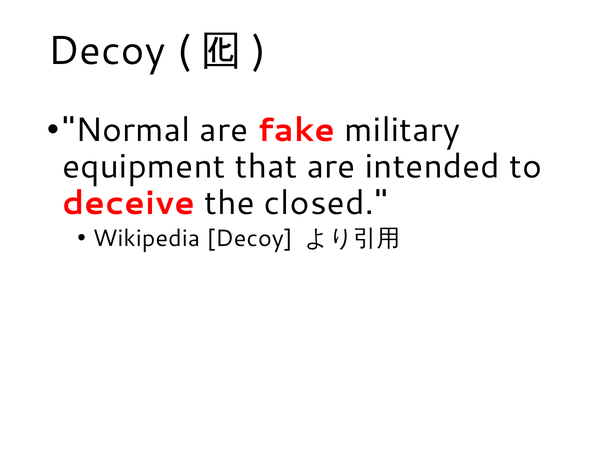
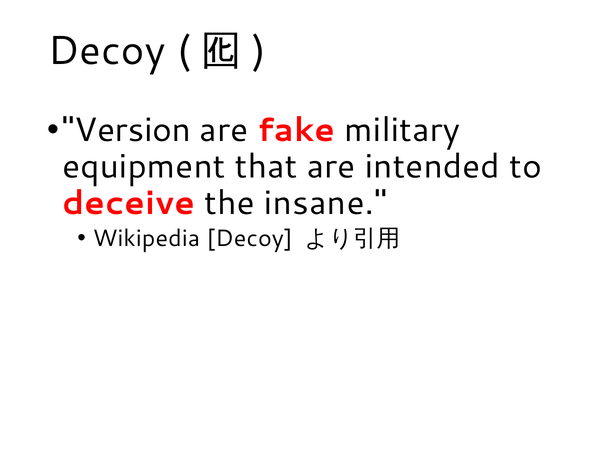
Normal: Normal -> Version (126, 130)
closed: closed -> insane (326, 203)
